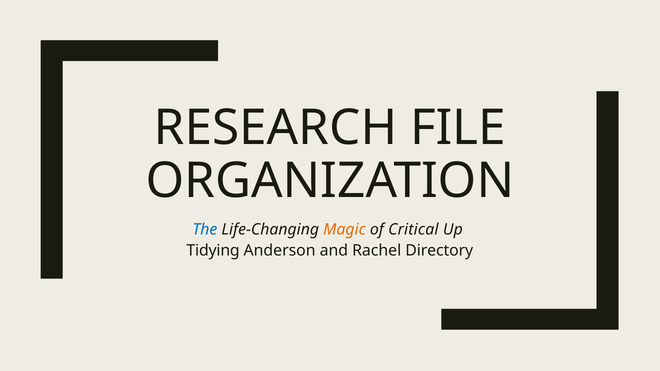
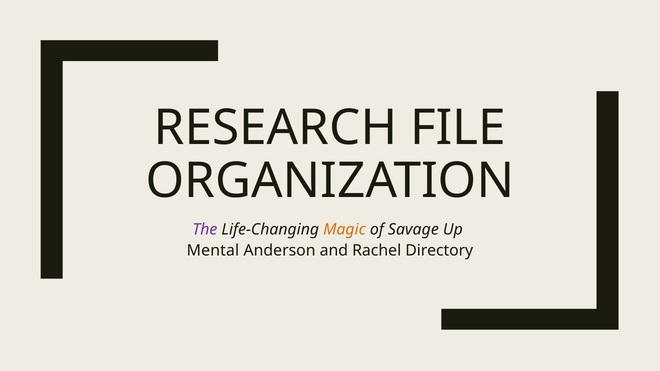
The colour: blue -> purple (205, 230)
Critical: Critical -> Savage (413, 230)
Tidying: Tidying -> Mental (213, 251)
